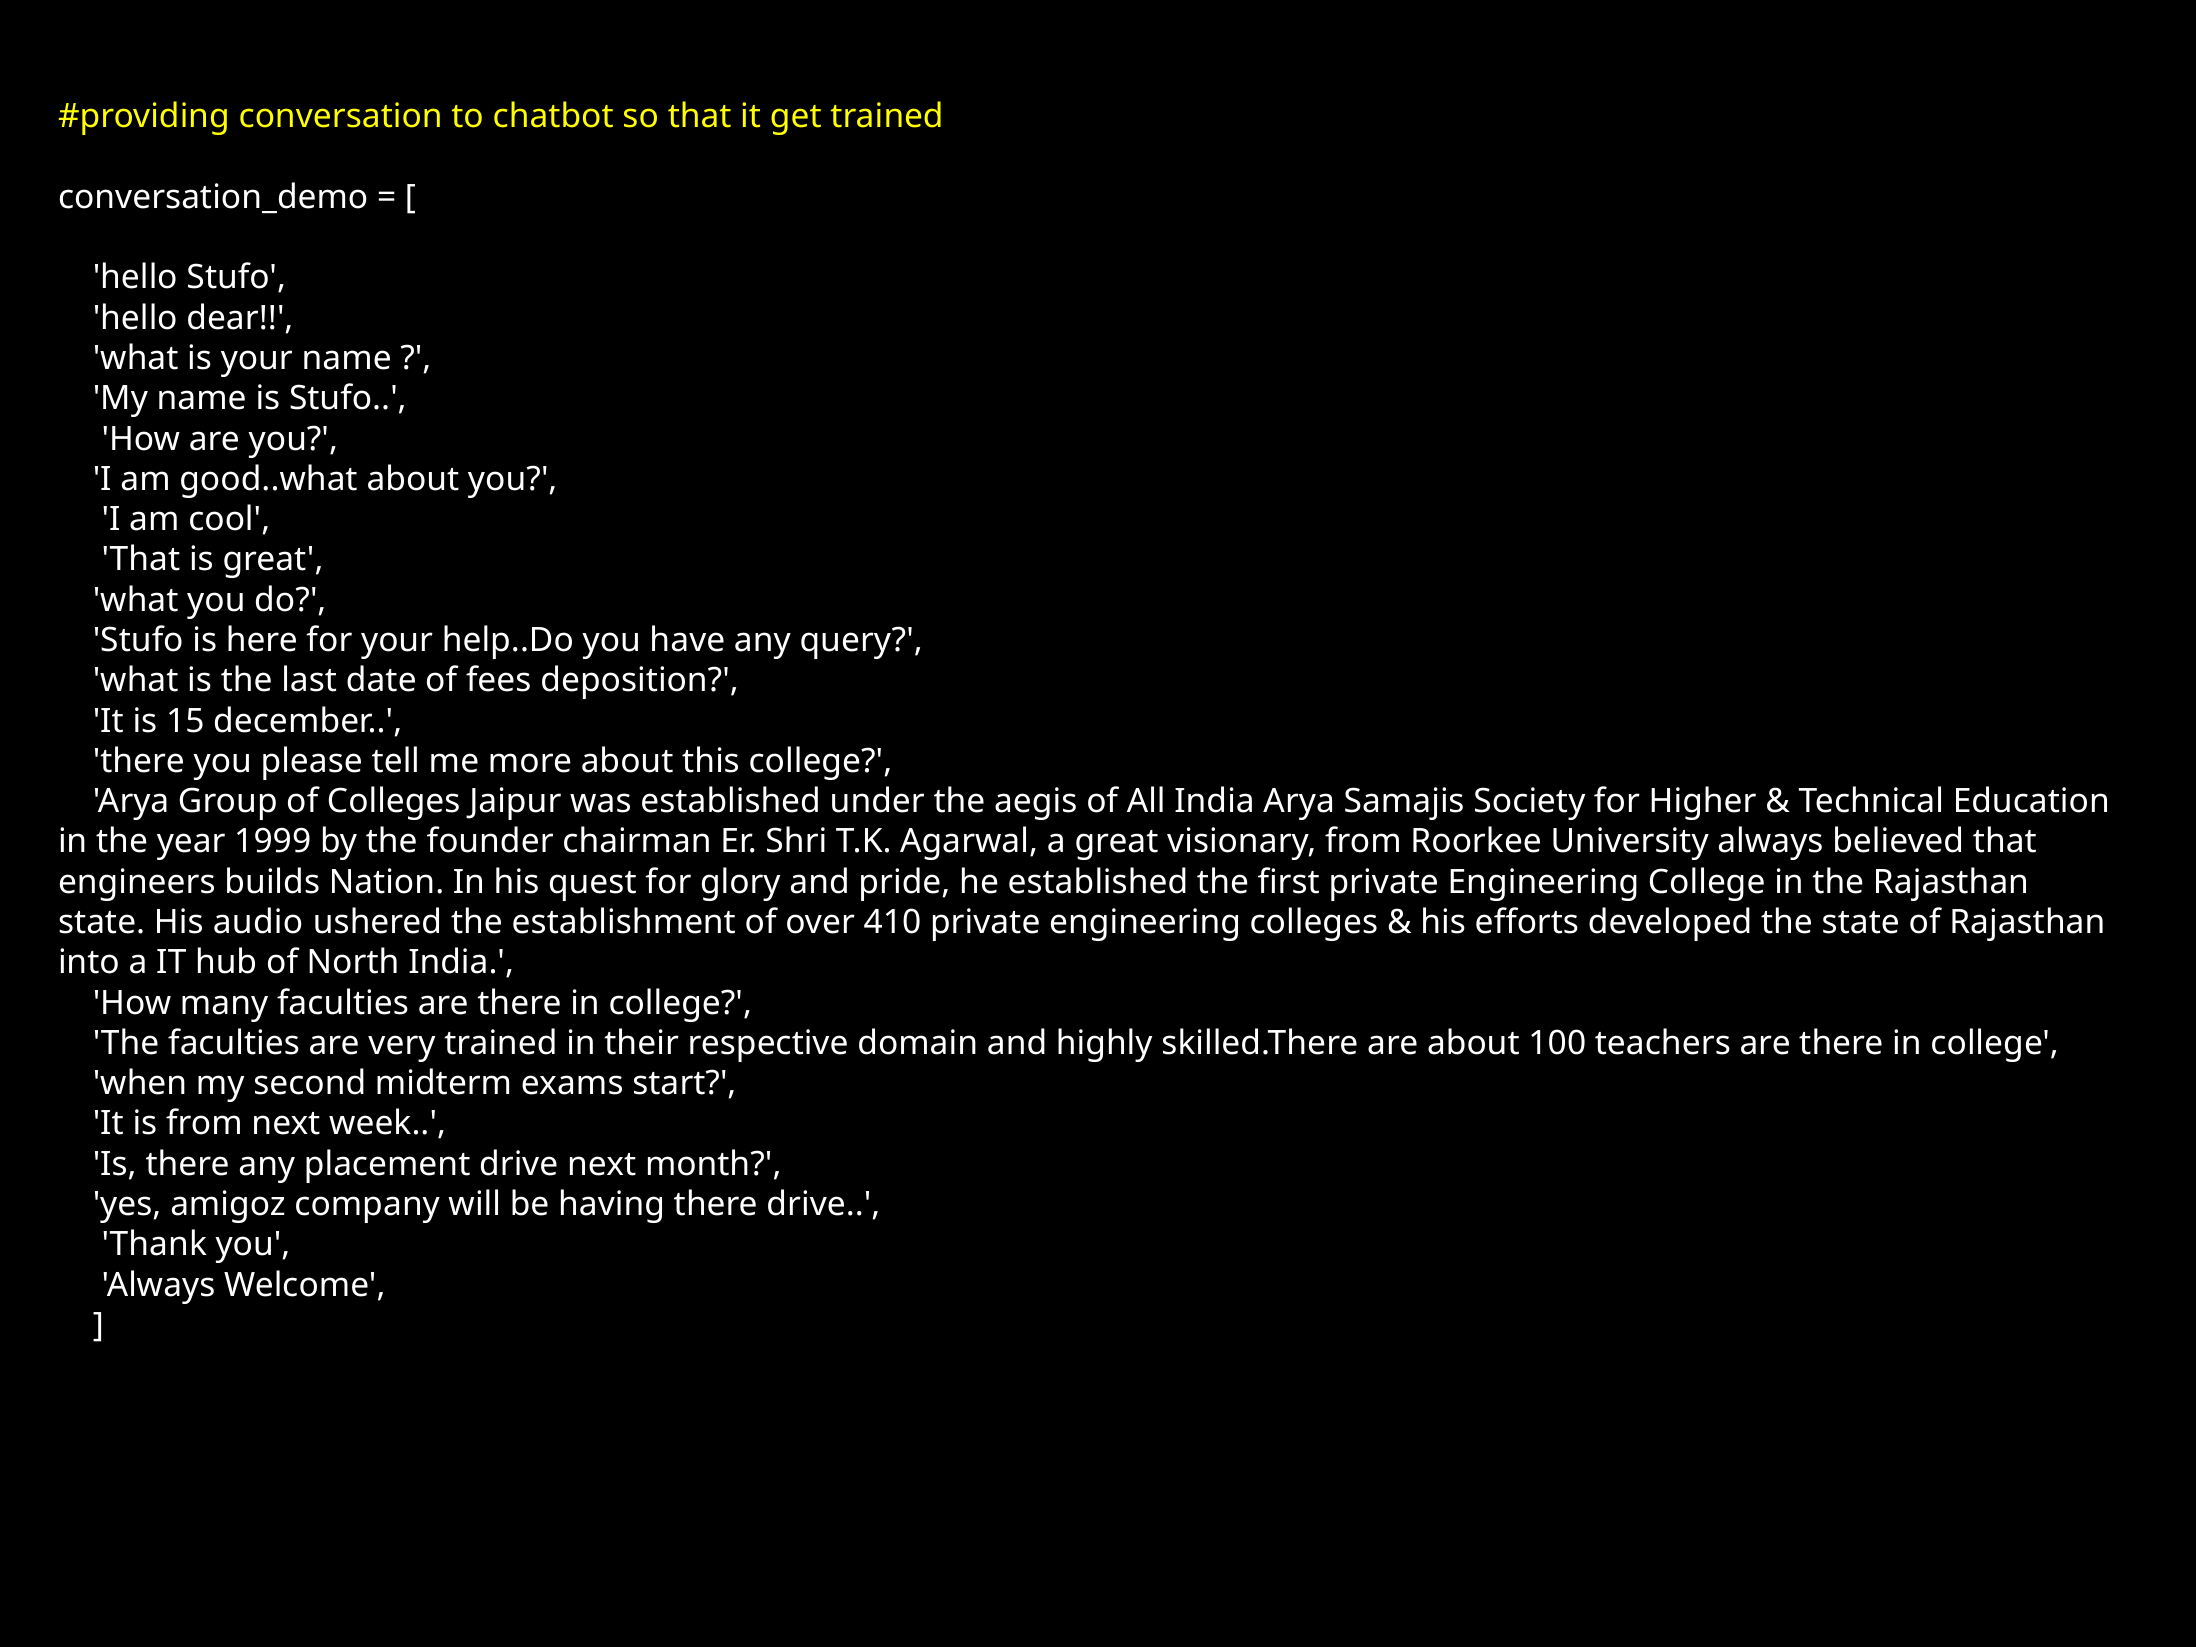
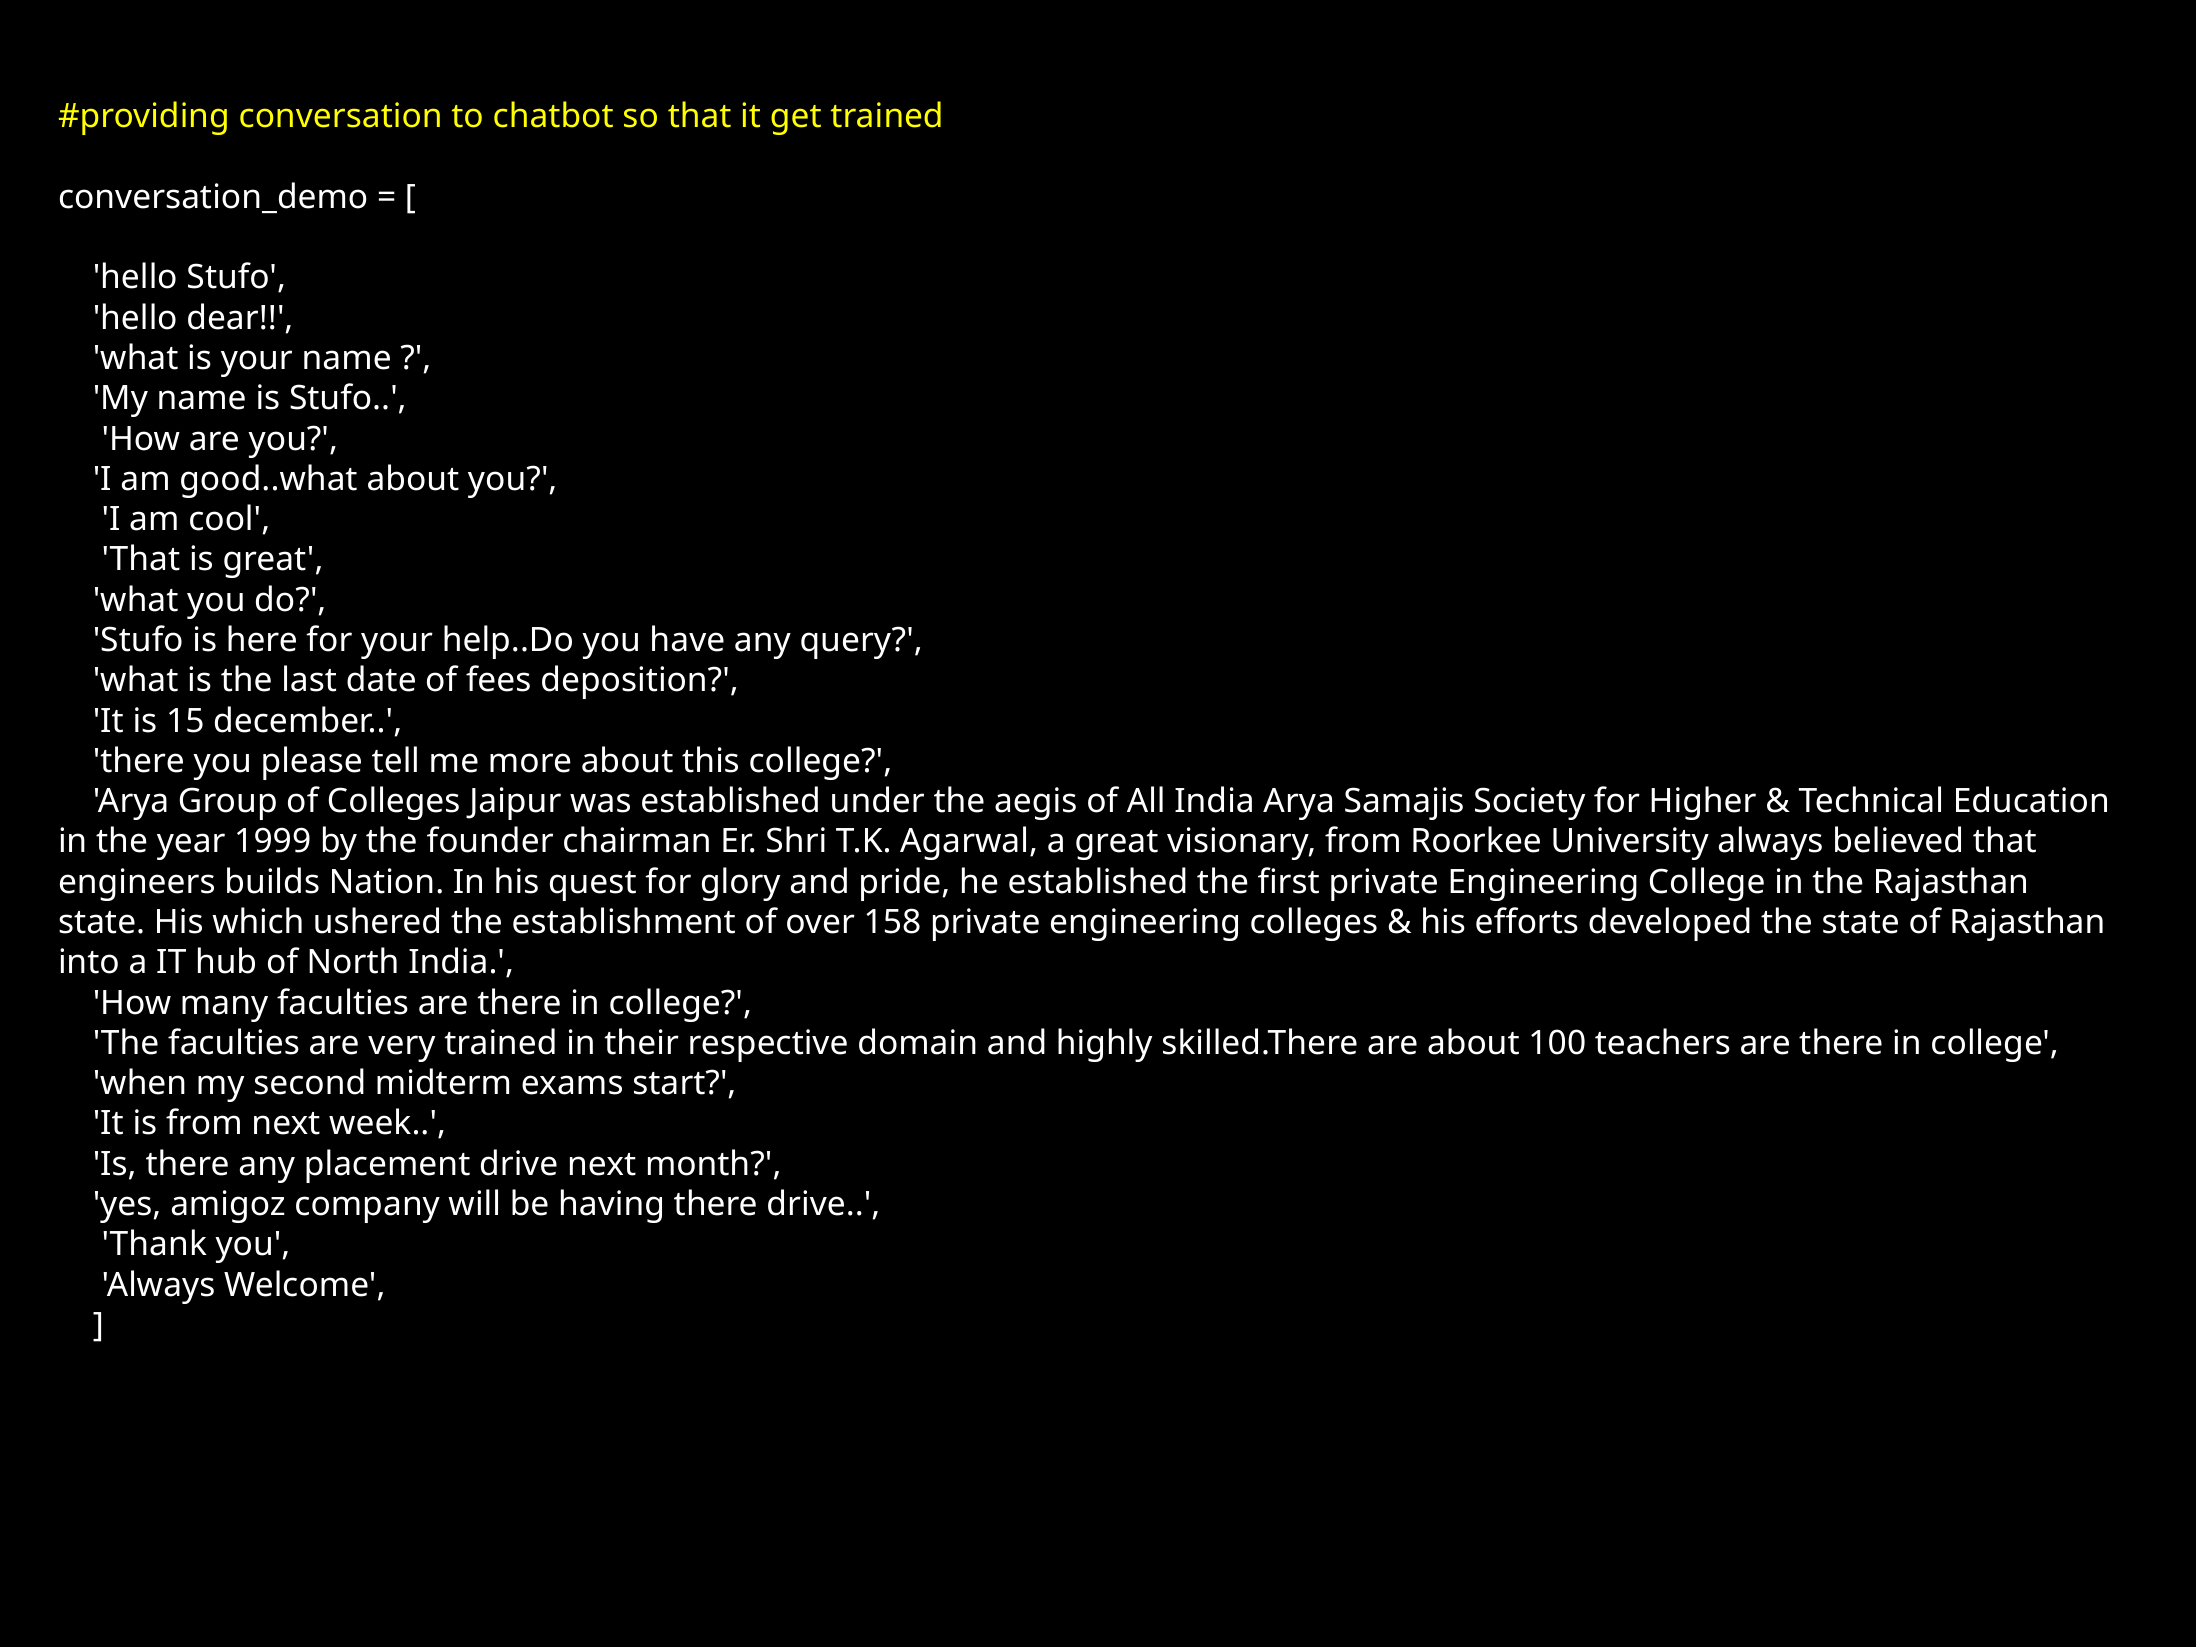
audio: audio -> which (258, 922)
410: 410 -> 158 (892, 922)
